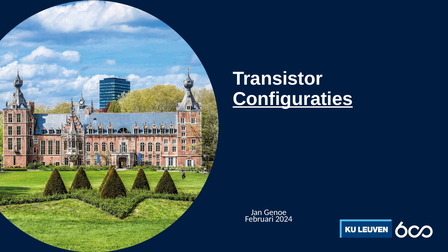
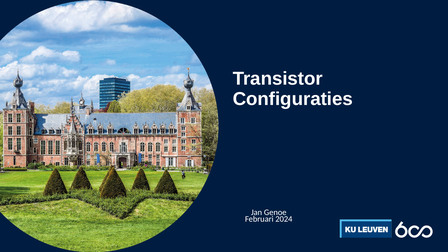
Configuraties underline: present -> none (293, 99)
